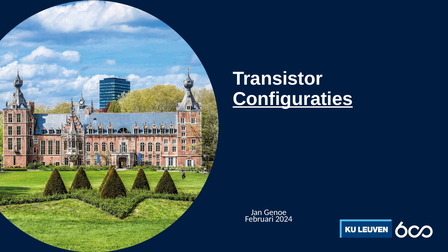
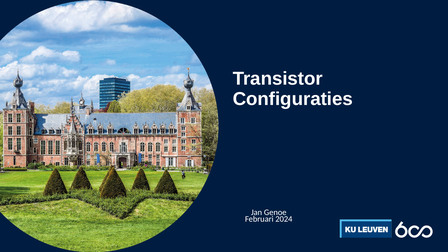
Configuraties underline: present -> none (293, 99)
